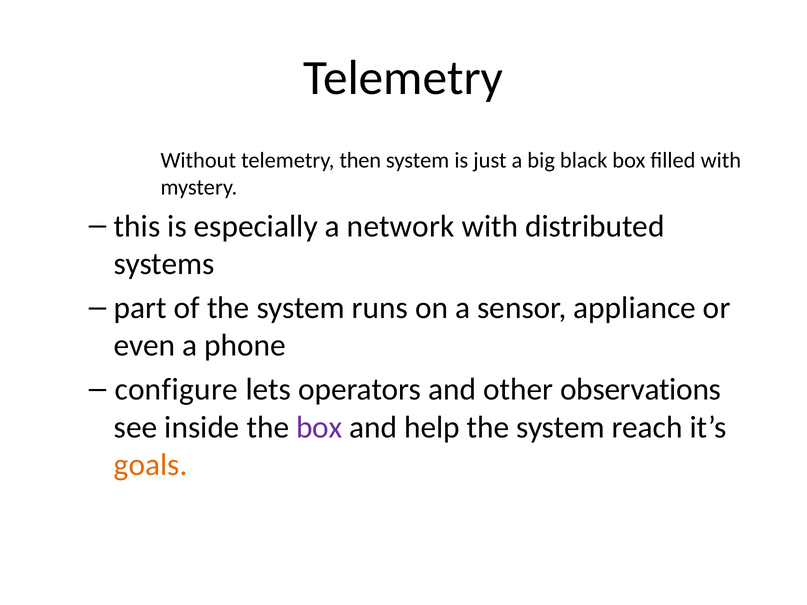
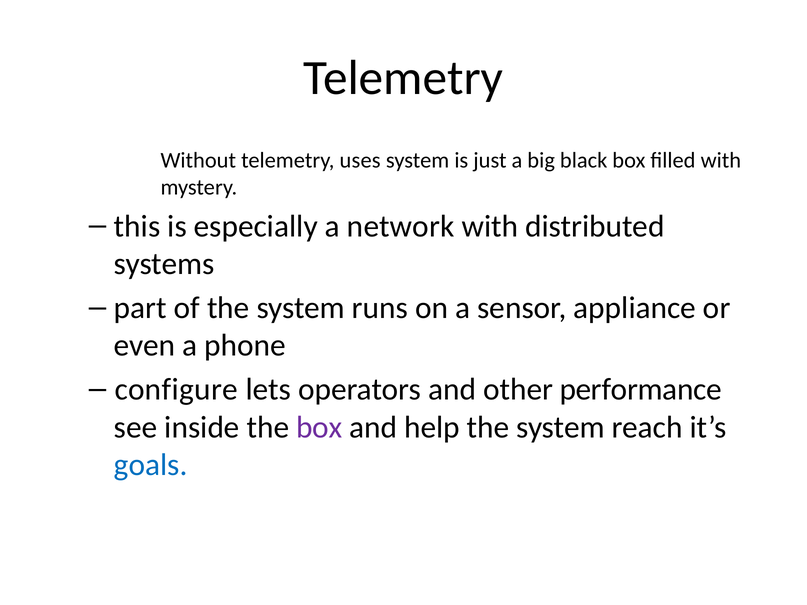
then: then -> uses (360, 160)
observations: observations -> performance (641, 390)
goals colour: orange -> blue (151, 465)
